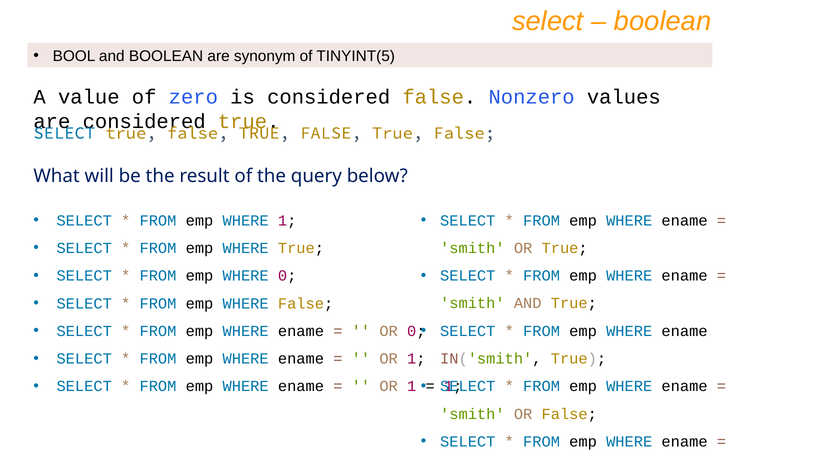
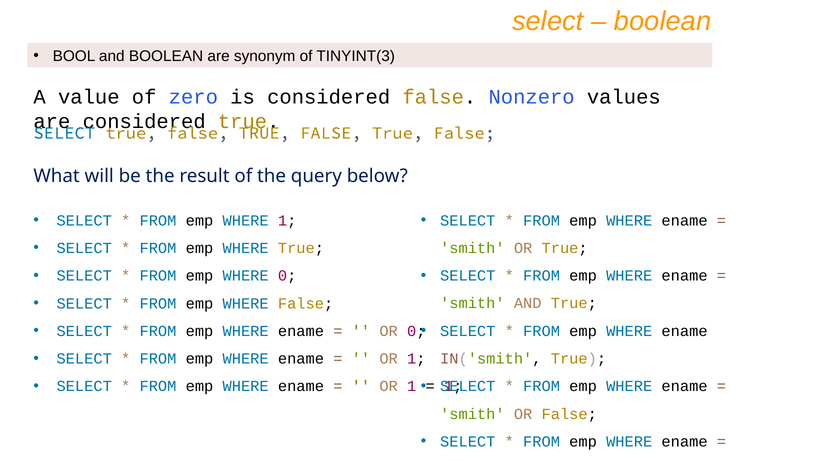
TINYINT(5: TINYINT(5 -> TINYINT(3 (356, 56)
